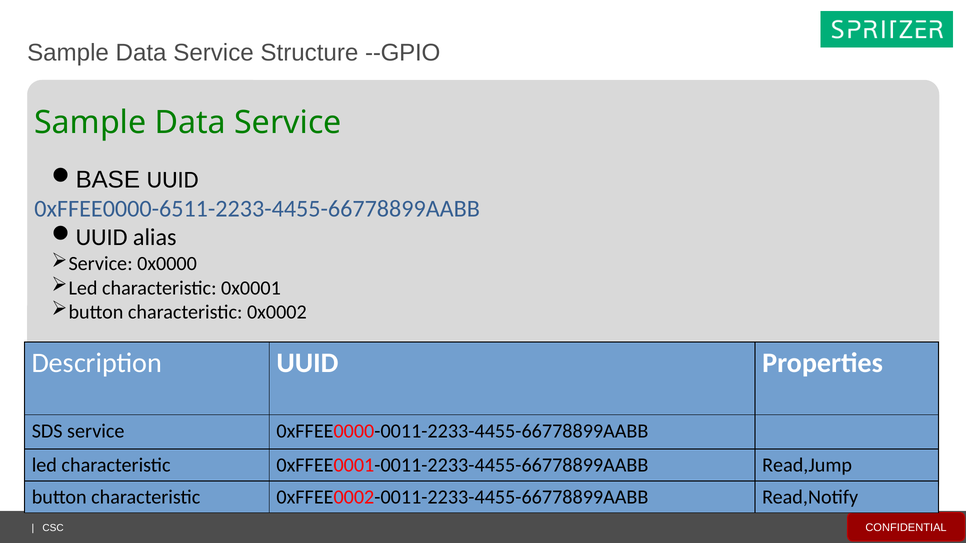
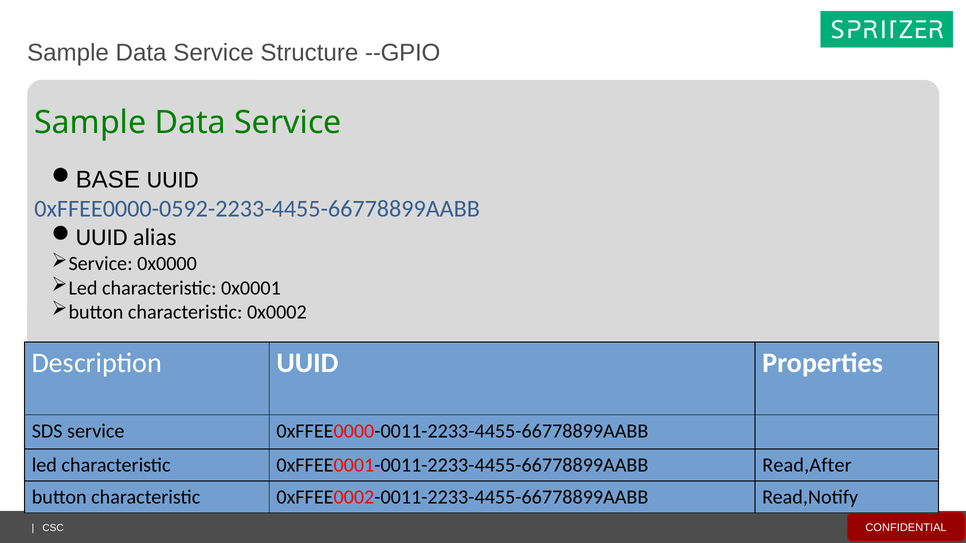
0xFFEE0000-6511-2233-4455-66778899AABB: 0xFFEE0000-6511-2233-4455-66778899AABB -> 0xFFEE0000-0592-2233-4455-66778899AABB (257, 209)
Read,Jump: Read,Jump -> Read,After (807, 465)
